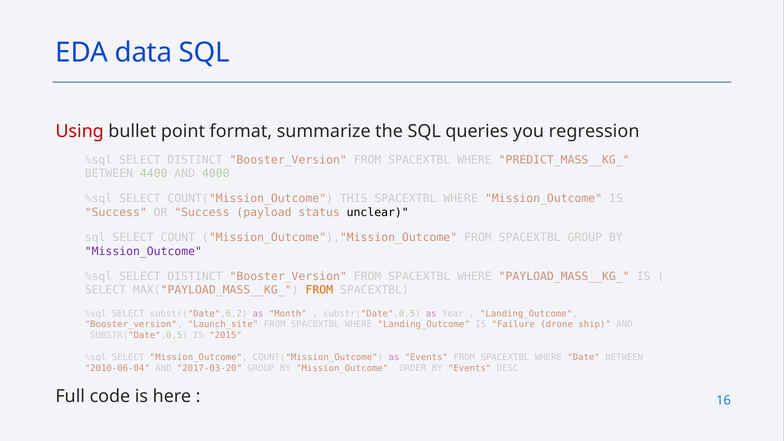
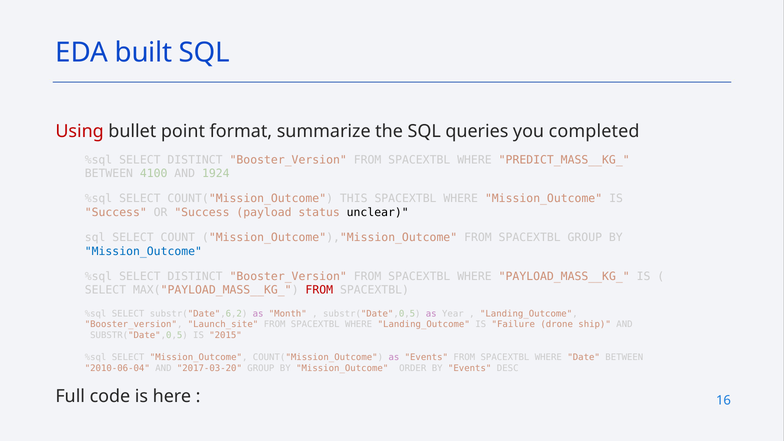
data: data -> built (144, 52)
regression: regression -> completed (594, 131)
4400: 4400 -> 4100 (154, 173)
4000: 4000 -> 1924 (216, 173)
Mission_Outcome colour: purple -> blue (143, 251)
FROM colour: orange -> red (319, 290)
